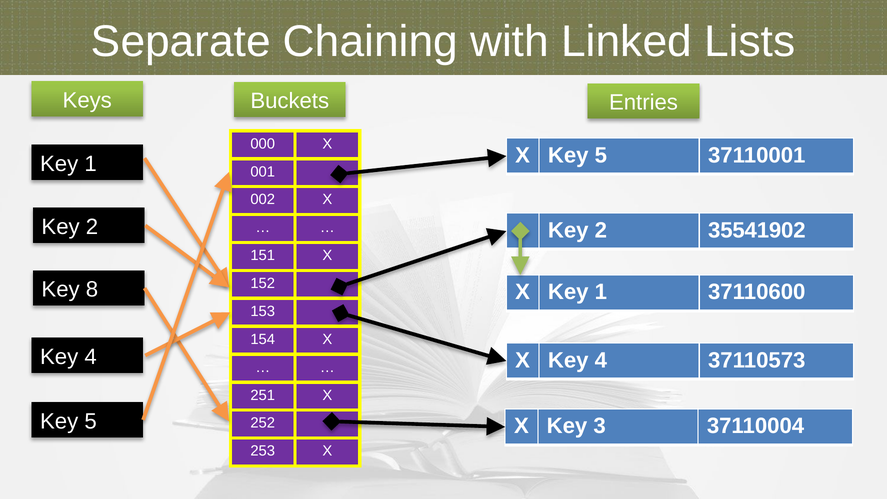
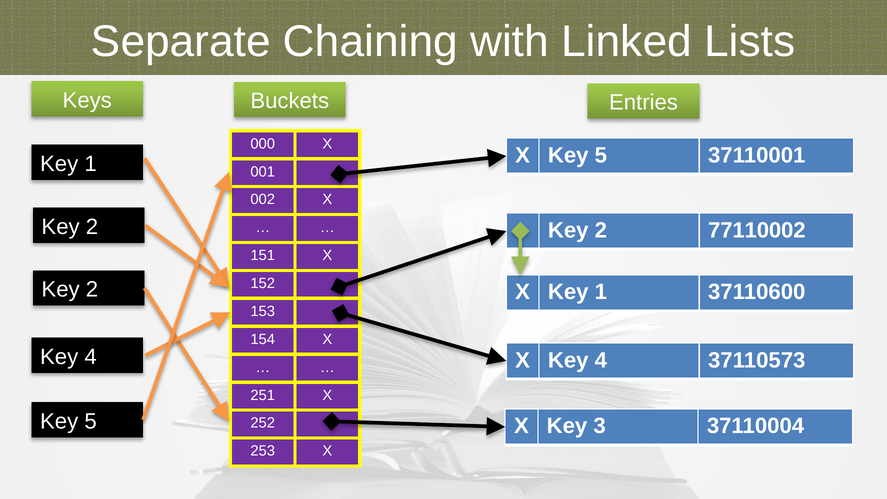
35541902: 35541902 -> 77110002 (757, 230)
8: 8 -> 2 (92, 290)
